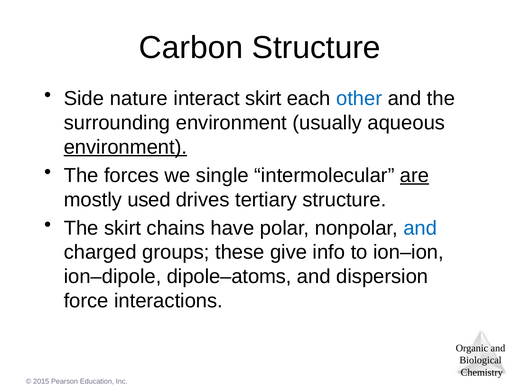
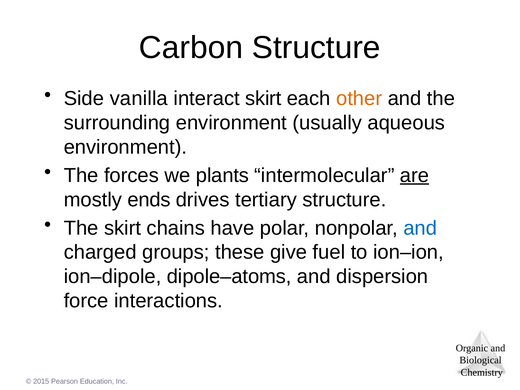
nature: nature -> vanilla (139, 98)
other colour: blue -> orange (359, 98)
environment underline: present -> none (125, 147)
single: single -> plants (222, 175)
used: used -> ends (149, 200)
info: info -> fuel (329, 252)
